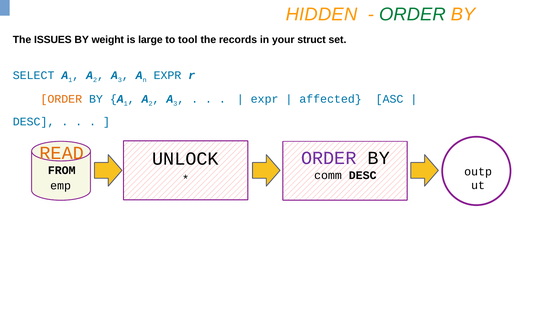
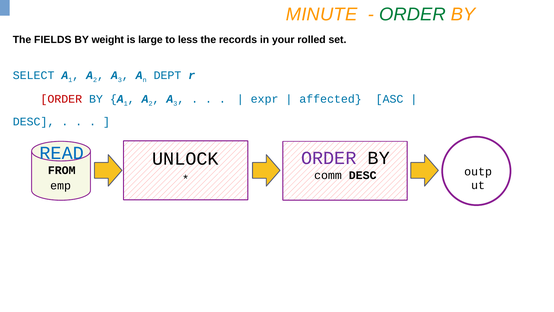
HIDDEN: HIDDEN -> MINUTE (322, 14)
ISSUES: ISSUES -> FIELDS (53, 40)
tool: tool -> less (188, 40)
struct: struct -> rolled (312, 40)
EXPR: EXPR -> DEPT (167, 75)
ORDER colour: orange -> red (61, 99)
READ colour: orange -> blue (62, 153)
